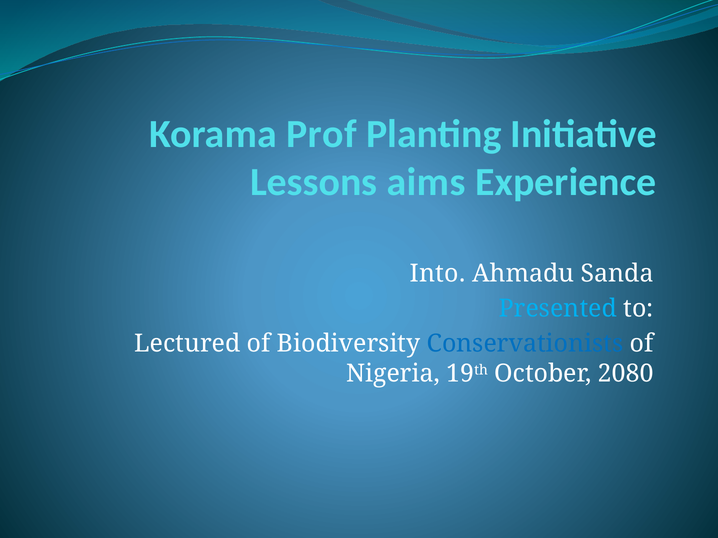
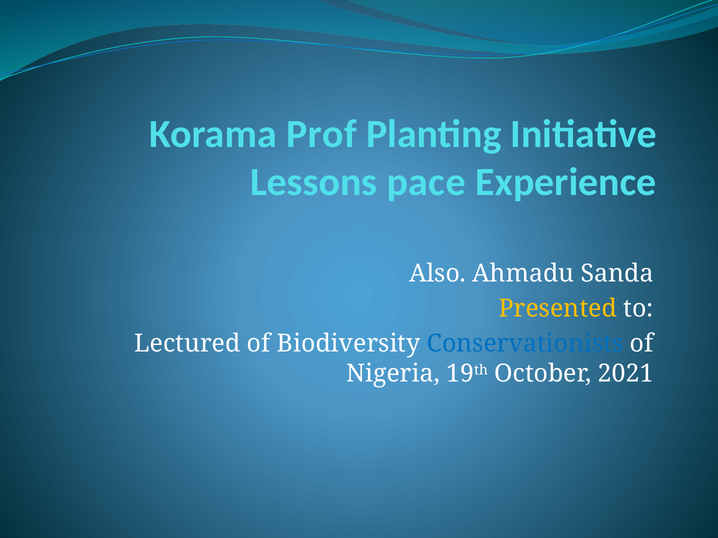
aims: aims -> pace (426, 182)
Into: Into -> Also (438, 274)
Presented colour: light blue -> yellow (558, 309)
2080: 2080 -> 2021 (626, 374)
